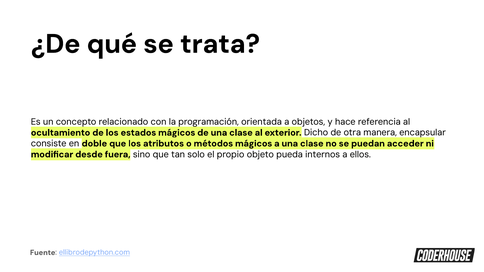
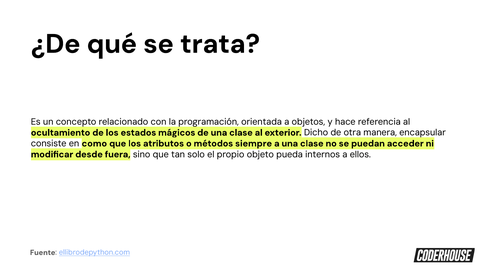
doble: doble -> como (94, 144)
métodos mágicos: mágicos -> siempre (254, 144)
